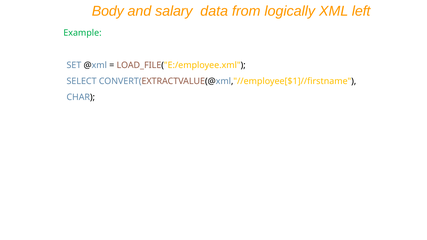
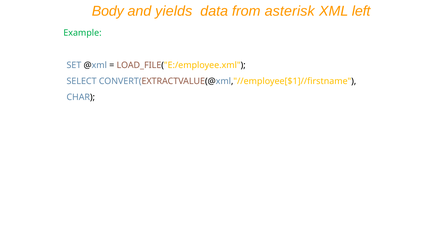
salary: salary -> yields (174, 11)
logically: logically -> asterisk (290, 11)
